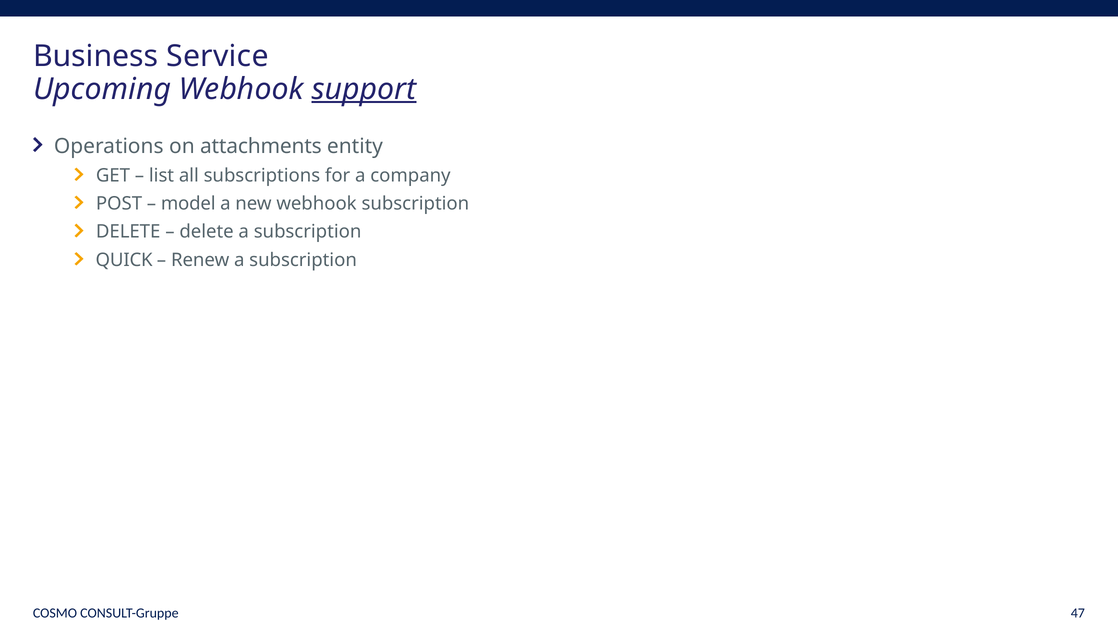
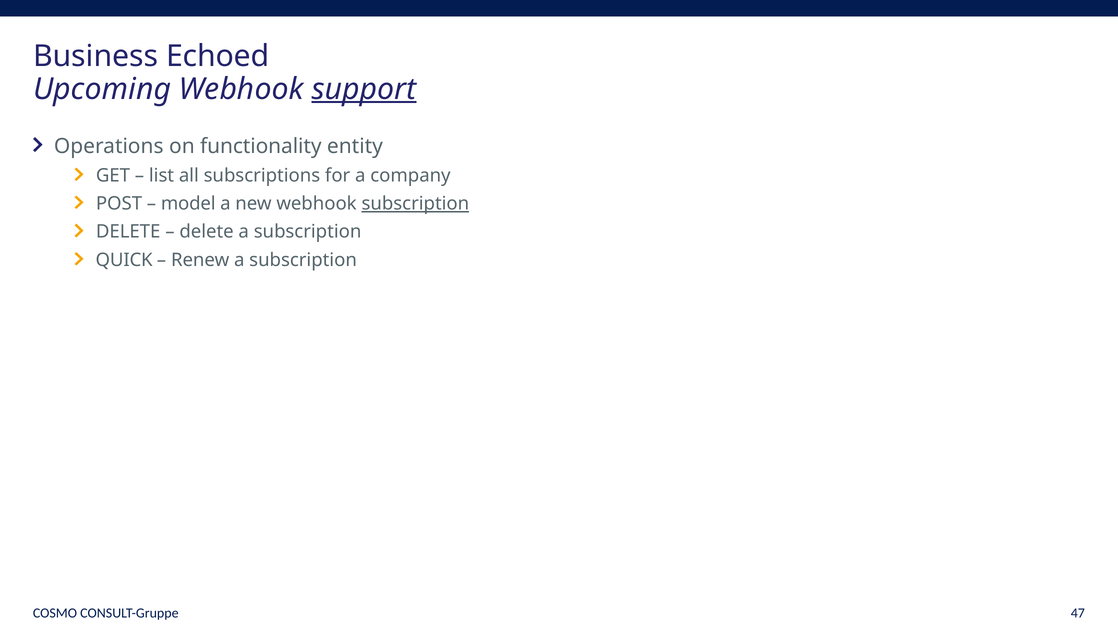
Service: Service -> Echoed (218, 56)
attachments: attachments -> functionality (261, 146)
subscription underline: none -> present (415, 204)
